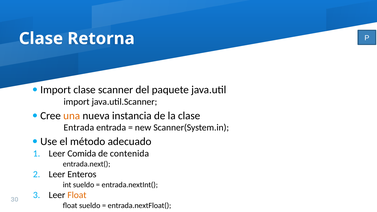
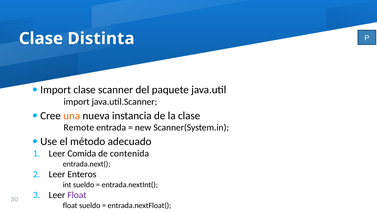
Retorna: Retorna -> Distinta (101, 39)
Entrada: Entrada -> Remote (79, 128)
Float colour: orange -> purple (77, 195)
